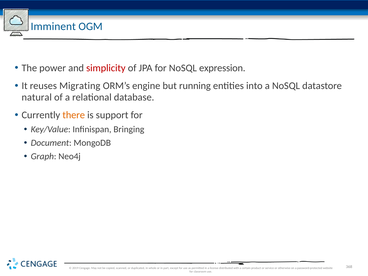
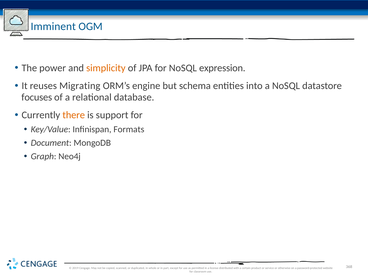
simplicity colour: red -> orange (106, 68)
running: running -> schema (195, 86)
natural: natural -> focuses (37, 97)
Bringing: Bringing -> Formats (129, 129)
